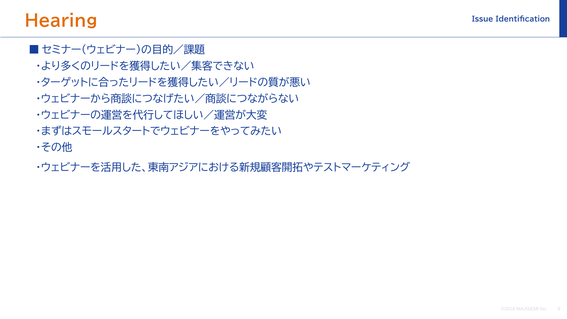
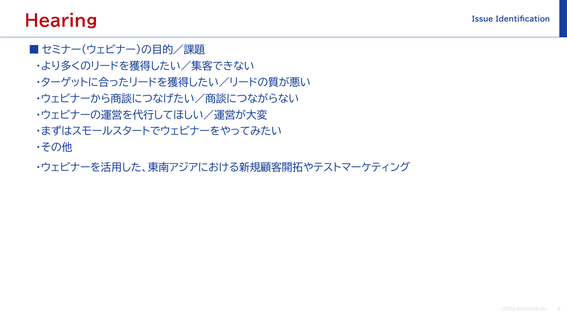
Hearing colour: orange -> red (61, 21)
